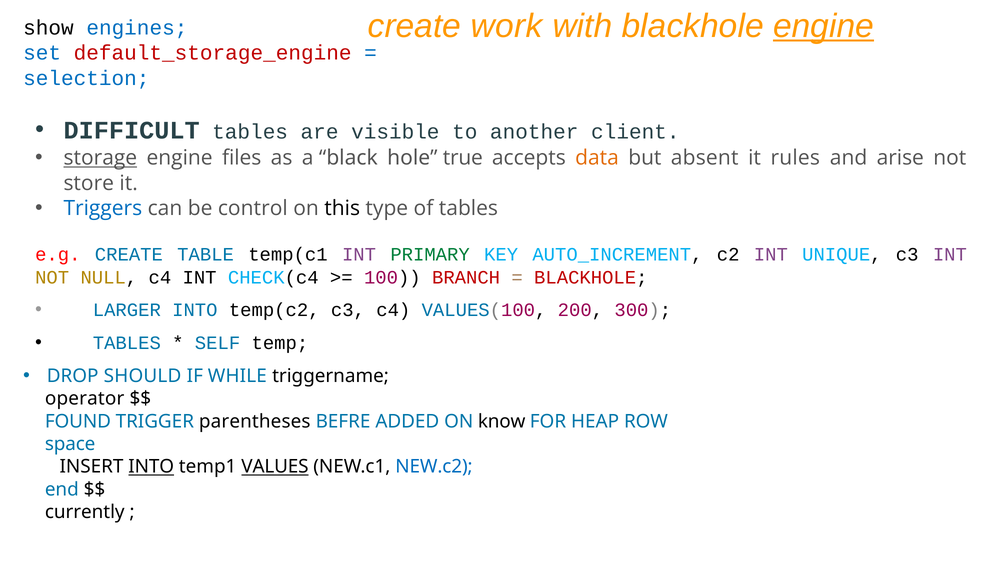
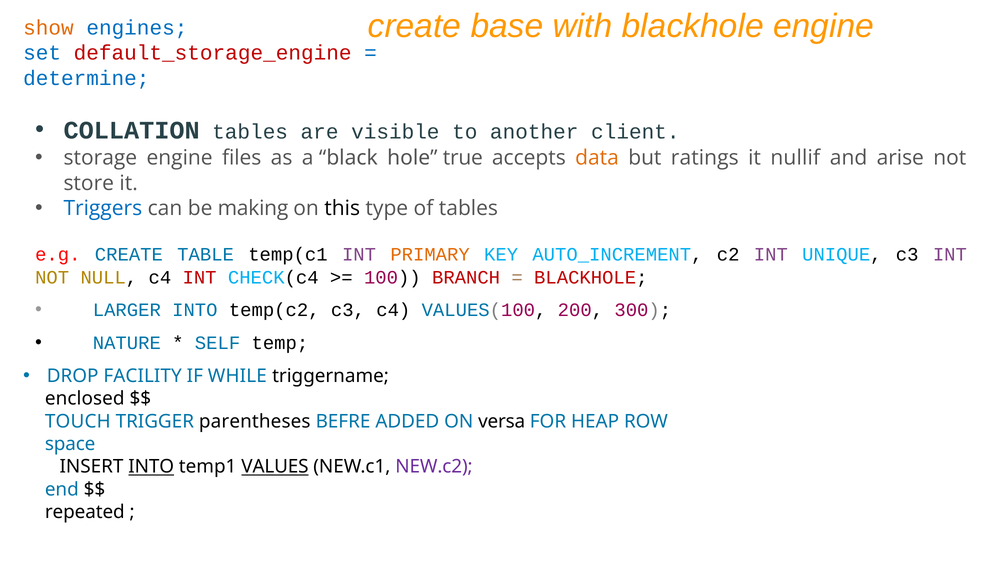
work: work -> base (507, 26)
engine underline: present -> none (824, 26)
show colour: black -> orange (48, 28)
selection: selection -> determine (86, 78)
DIFFICULT: DIFFICULT -> COLLATION (132, 130)
storage underline: present -> none (100, 158)
absent: absent -> ratings (705, 158)
rules: rules -> nullif (795, 158)
control: control -> making (253, 208)
PRIMARY colour: green -> orange (430, 255)
INT colour: black -> red (200, 277)
TABLES: TABLES -> NATURE (127, 343)
SHOULD: SHOULD -> FACILITY (143, 376)
operator: operator -> enclosed (85, 399)
FOUND: FOUND -> TOUCH (78, 421)
know: know -> versa (502, 421)
NEW.c2 colour: blue -> purple (434, 467)
currently: currently -> repeated (85, 512)
